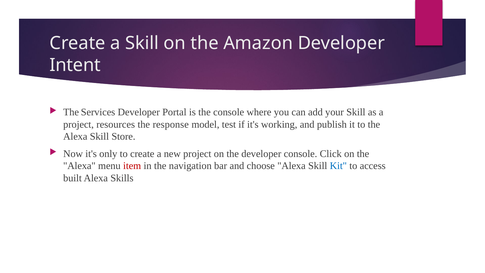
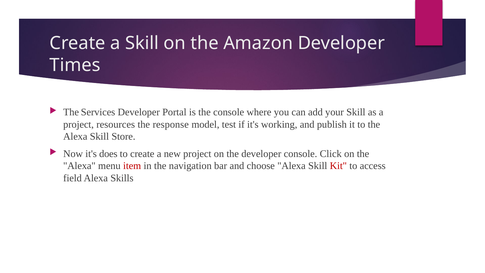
Intent: Intent -> Times (75, 65)
only: only -> does (108, 154)
Kit colour: blue -> red (338, 166)
built: built -> field (72, 178)
